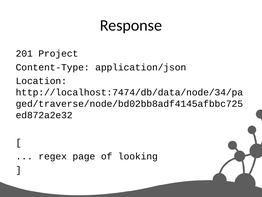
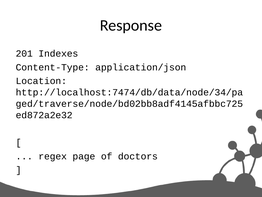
Project: Project -> Indexes (58, 53)
looking: looking -> doctors (138, 156)
